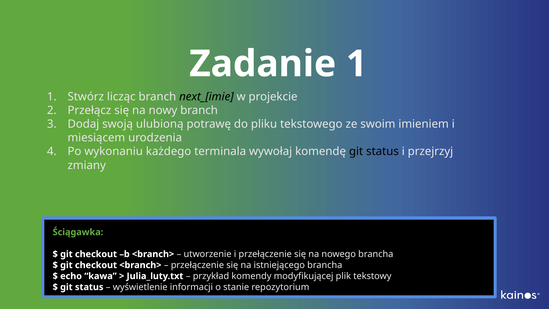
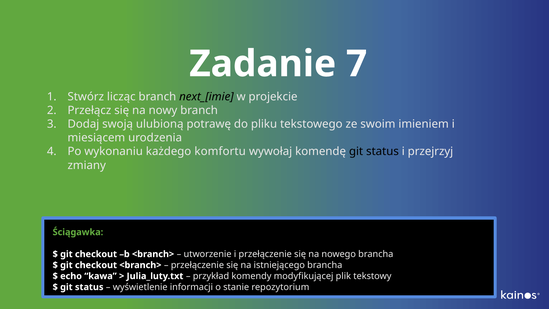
Zadanie 1: 1 -> 7 (357, 64)
terminala: terminala -> komfortu (220, 151)
